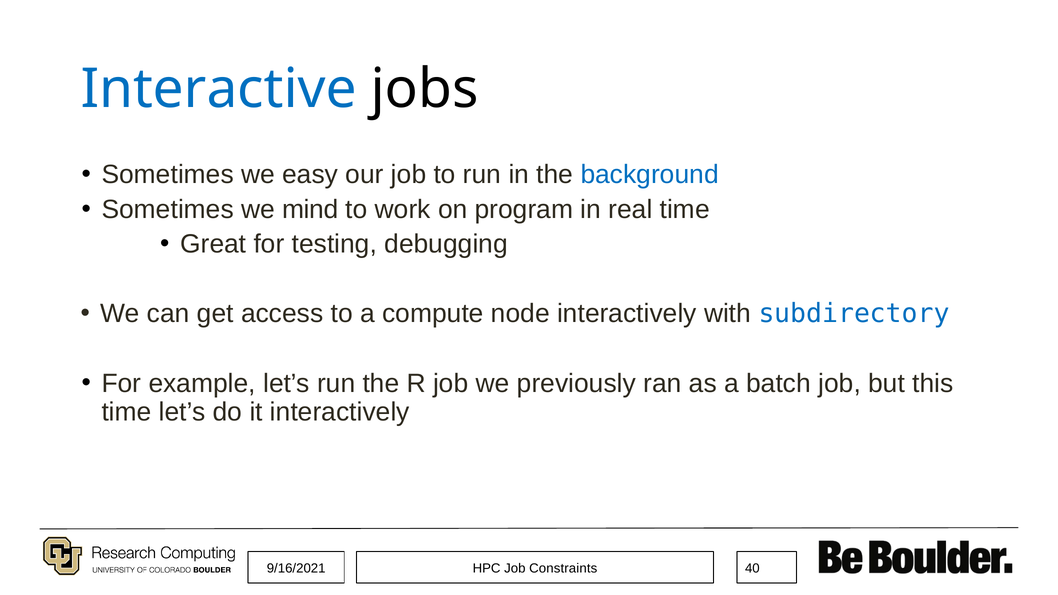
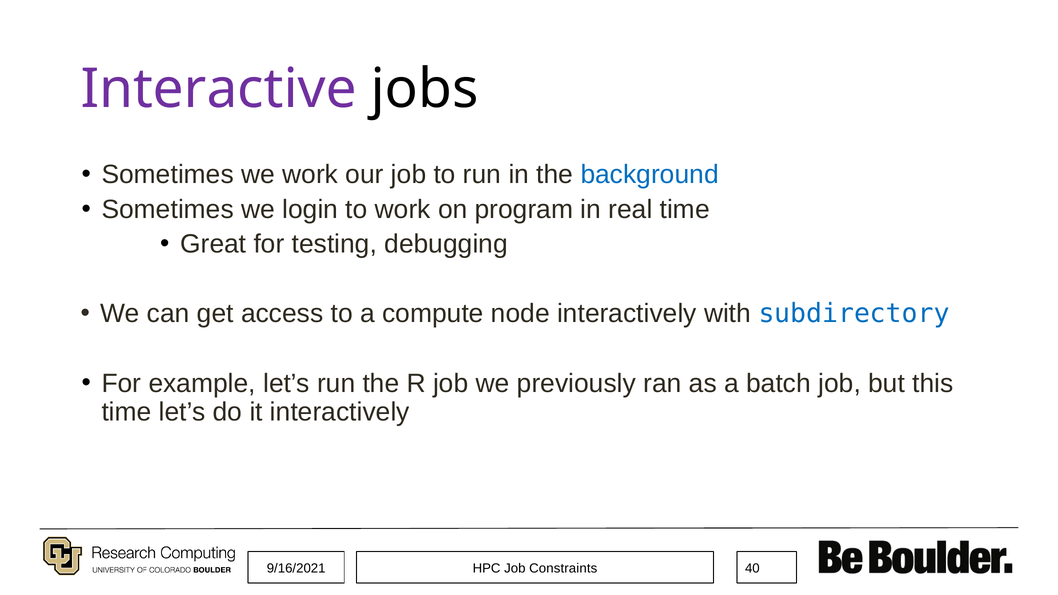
Interactive colour: blue -> purple (219, 89)
we easy: easy -> work (310, 175)
mind: mind -> login (310, 209)
